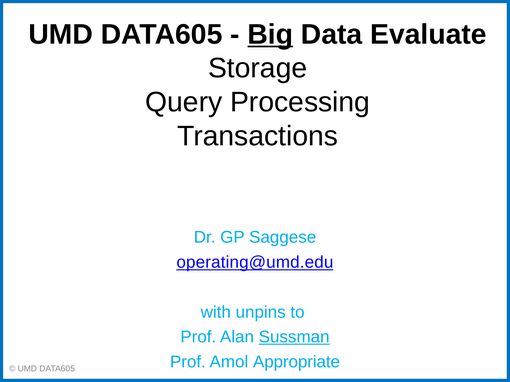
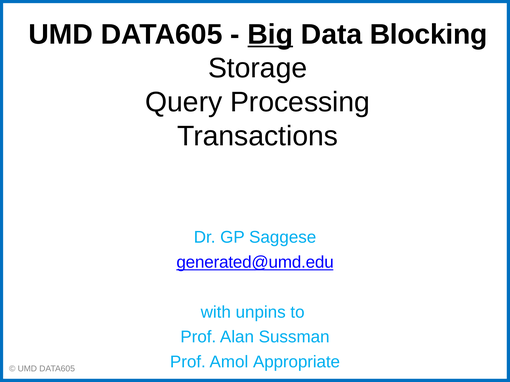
Evaluate: Evaluate -> Blocking (429, 34)
operating@umd.edu: operating@umd.edu -> generated@umd.edu (255, 263)
Sussman underline: present -> none (294, 337)
